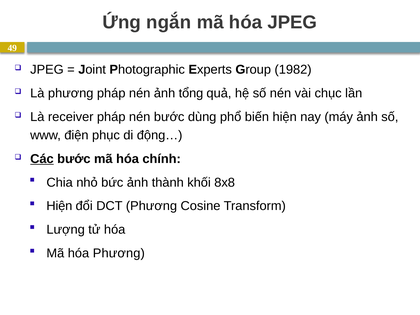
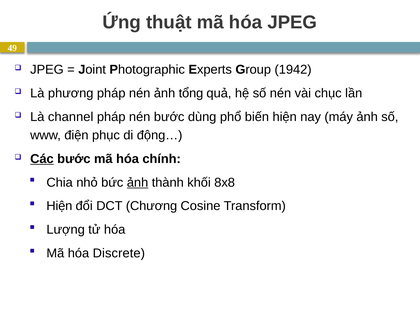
ngắn: ngắn -> thuật (169, 22)
1982: 1982 -> 1942 (293, 70)
receiver: receiver -> channel (71, 117)
ảnh underline: none -> present (138, 183)
DCT Phương: Phương -> Chương (152, 206)
hóa Phương: Phương -> Discrete (119, 253)
